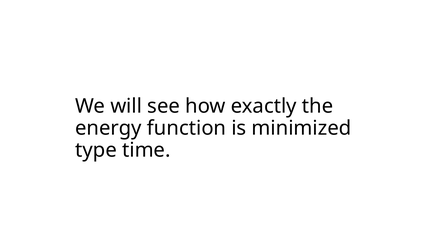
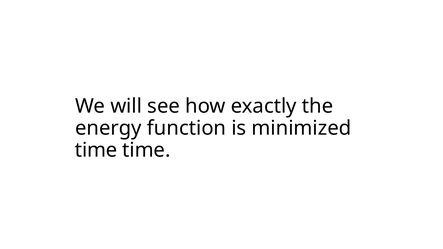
type: type -> time (96, 150)
